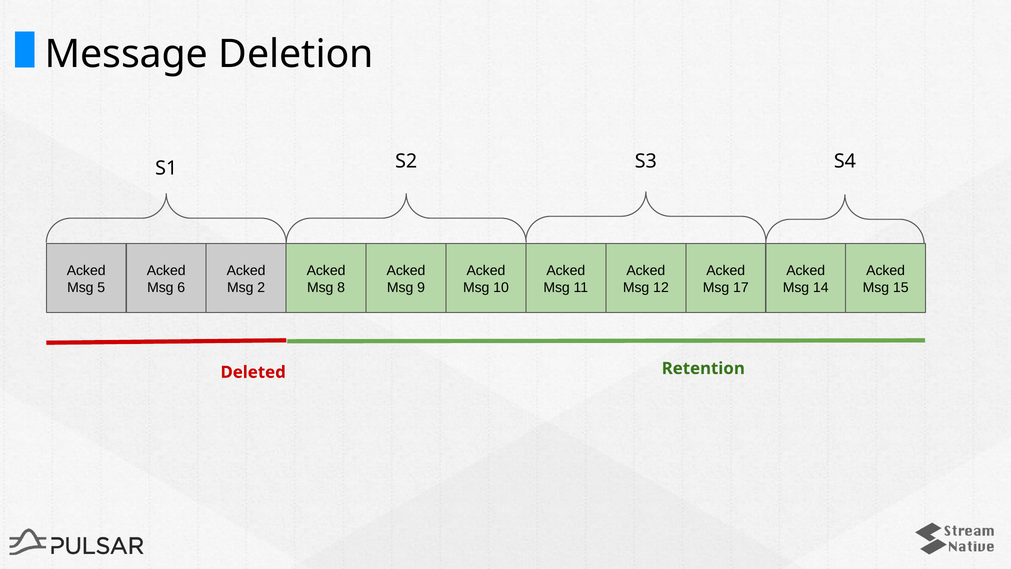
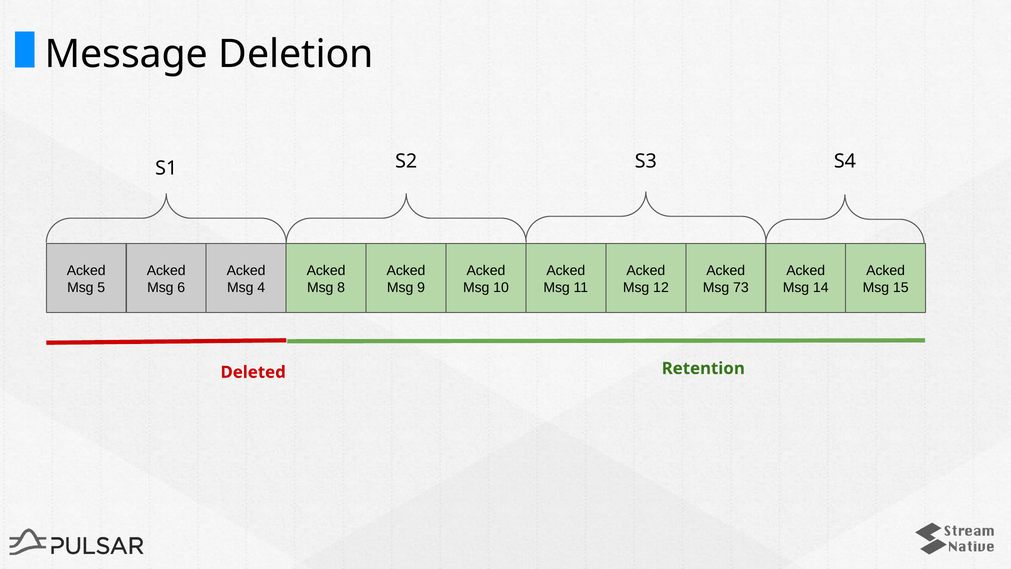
2: 2 -> 4 (261, 287)
17: 17 -> 73 (741, 287)
